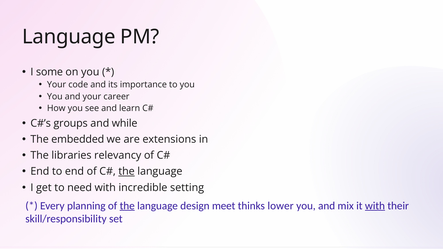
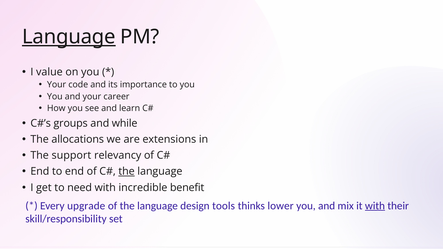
Language underline: none -> present (69, 37)
some: some -> value (49, 72)
embedded: embedded -> allocations (78, 139)
libraries: libraries -> support (71, 156)
setting: setting -> benefit (187, 188)
planning: planning -> upgrade (86, 206)
the underline: present -> none (127, 206)
meet: meet -> tools (224, 206)
